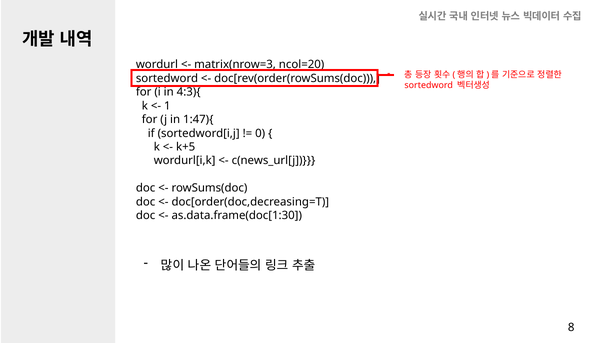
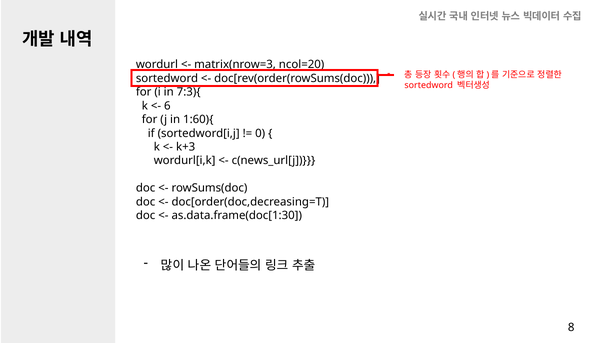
4:3){: 4:3){ -> 7:3){ (189, 92)
1: 1 -> 6 (167, 106)
1:47){: 1:47){ -> 1:60){ (198, 120)
k+5: k+5 -> k+3 (186, 147)
